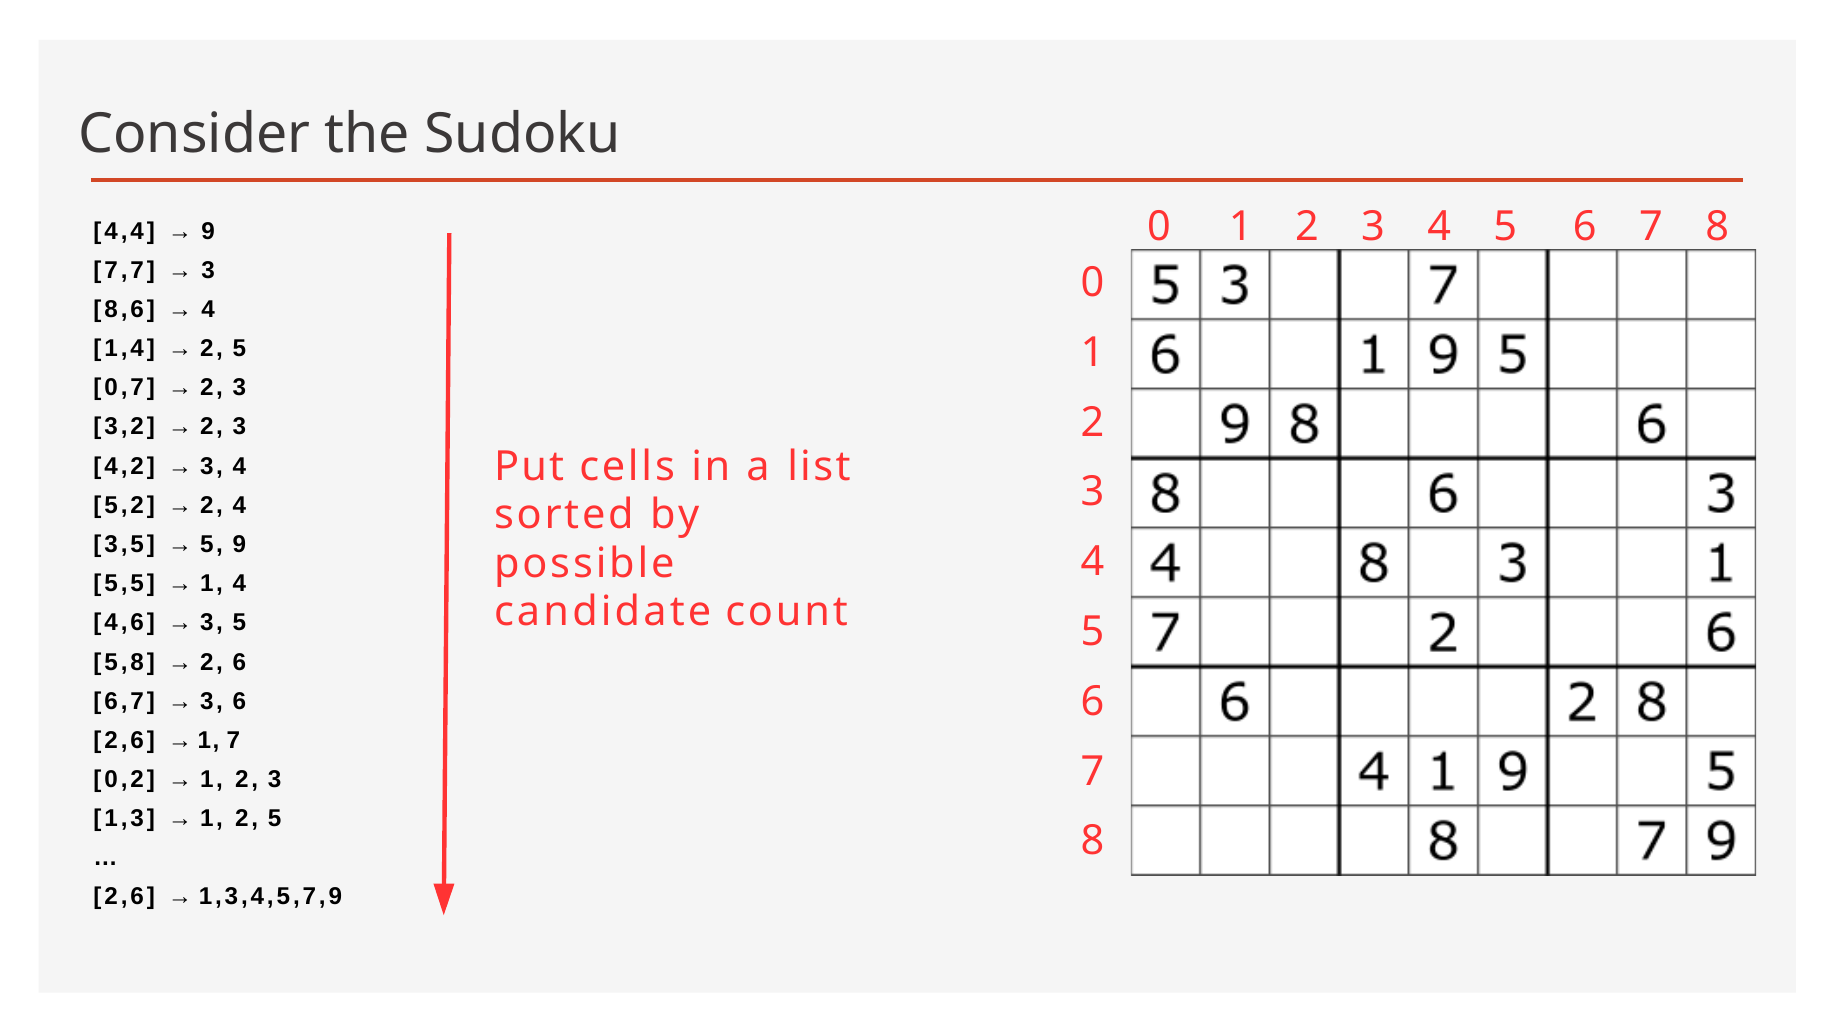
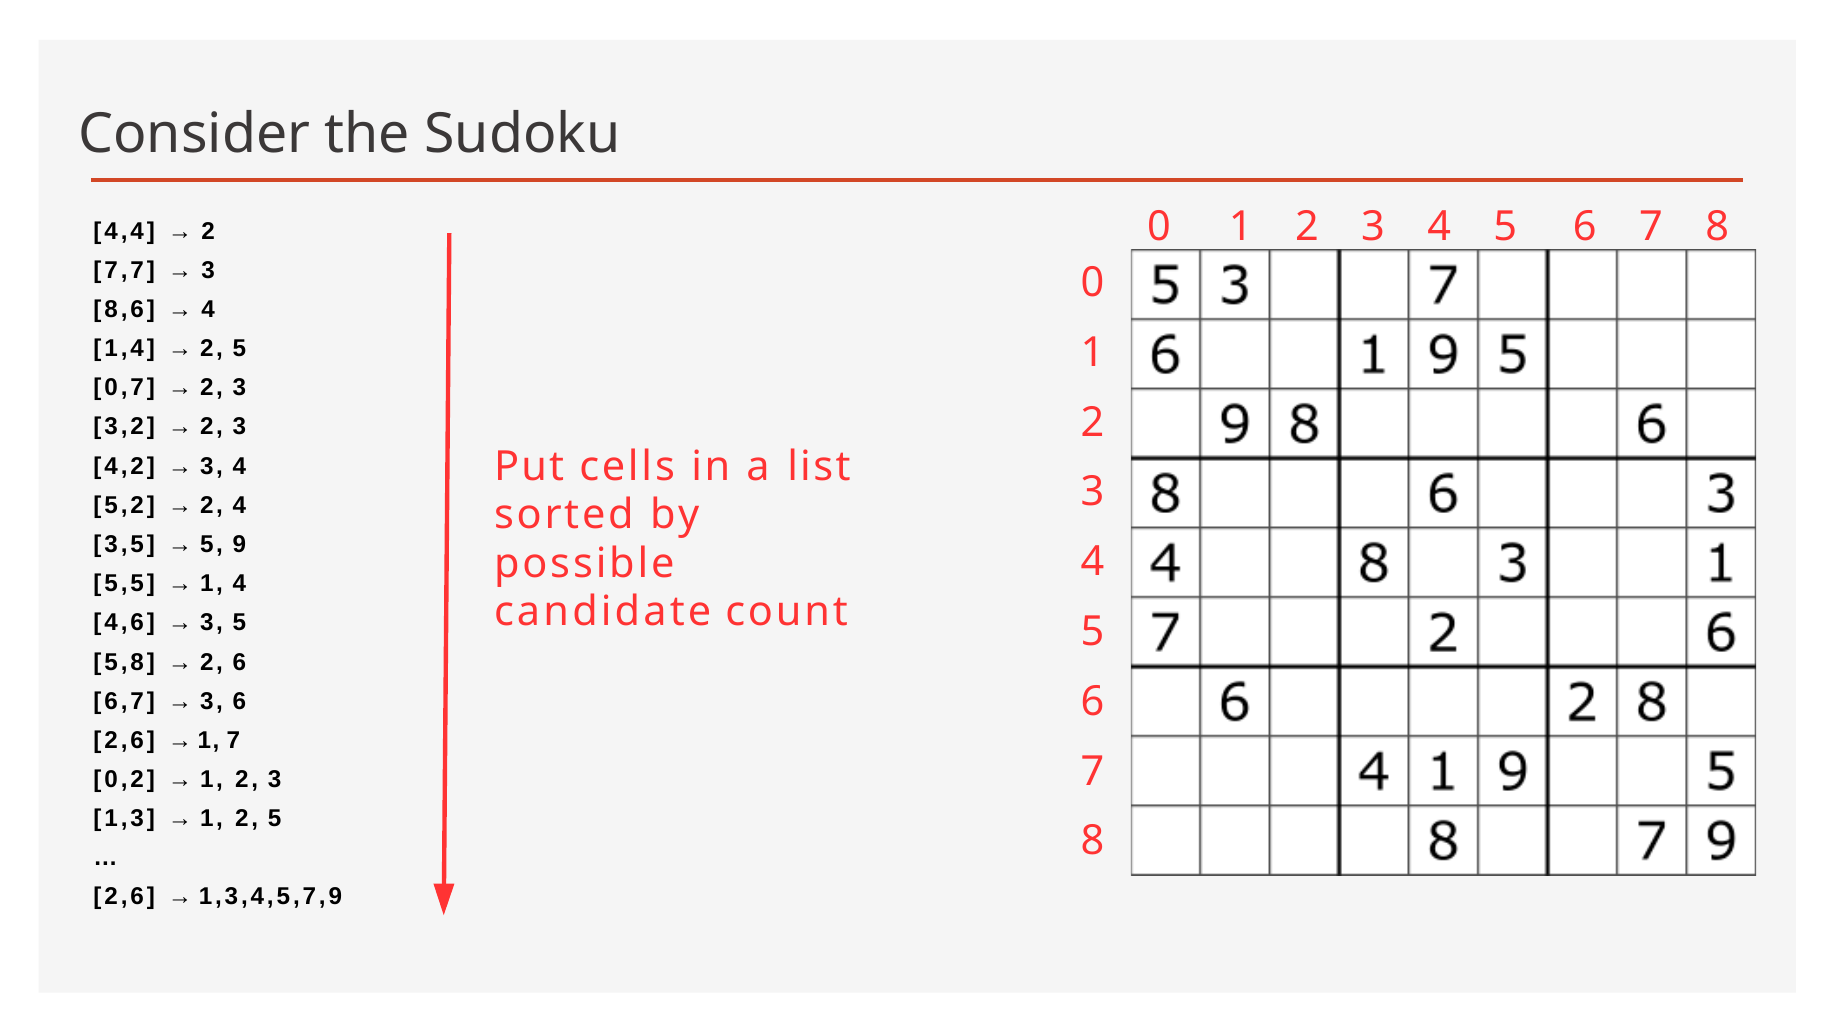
9: 9 -> 2 (208, 231)
